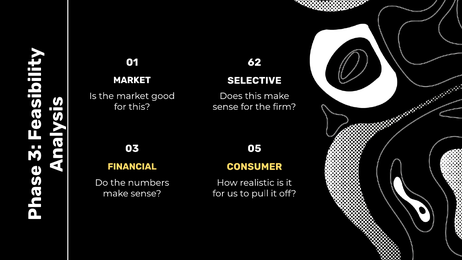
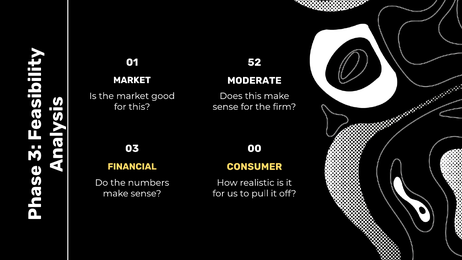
62: 62 -> 52 (254, 62)
SELECTIVE: SELECTIVE -> MODERATE (254, 81)
05: 05 -> 00 (254, 148)
